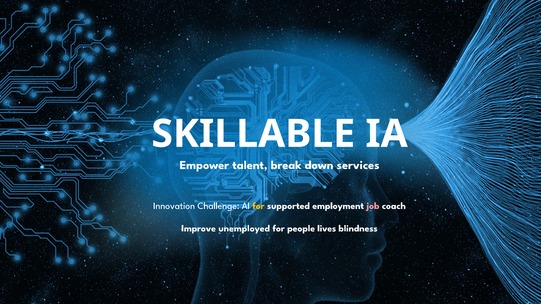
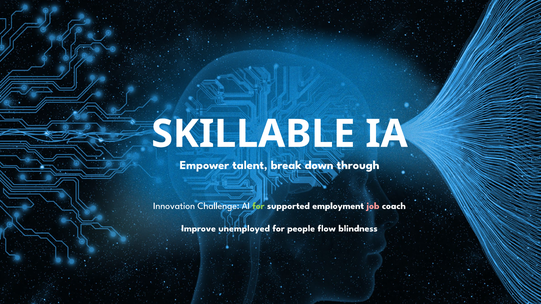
services: services -> through (358, 165)
for colour: yellow -> light green (258, 206)
lives: lives -> flow (327, 229)
